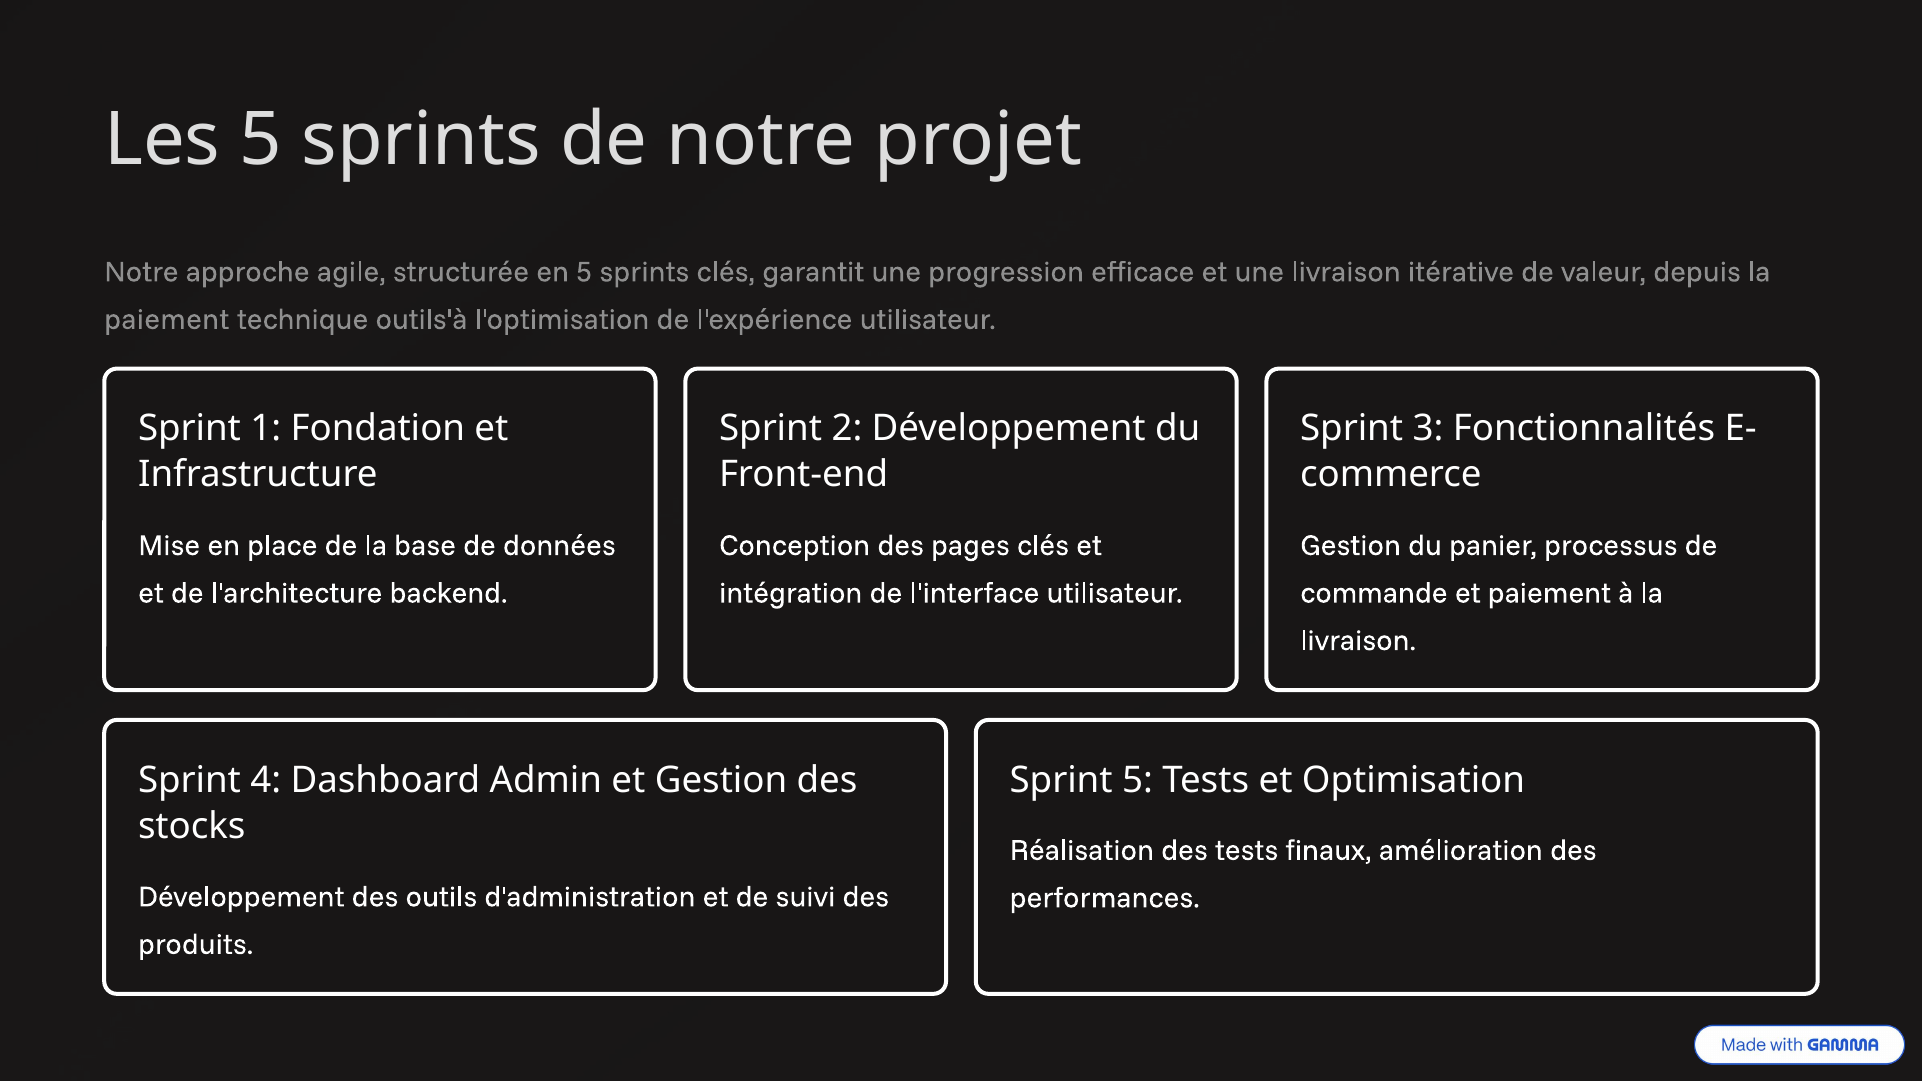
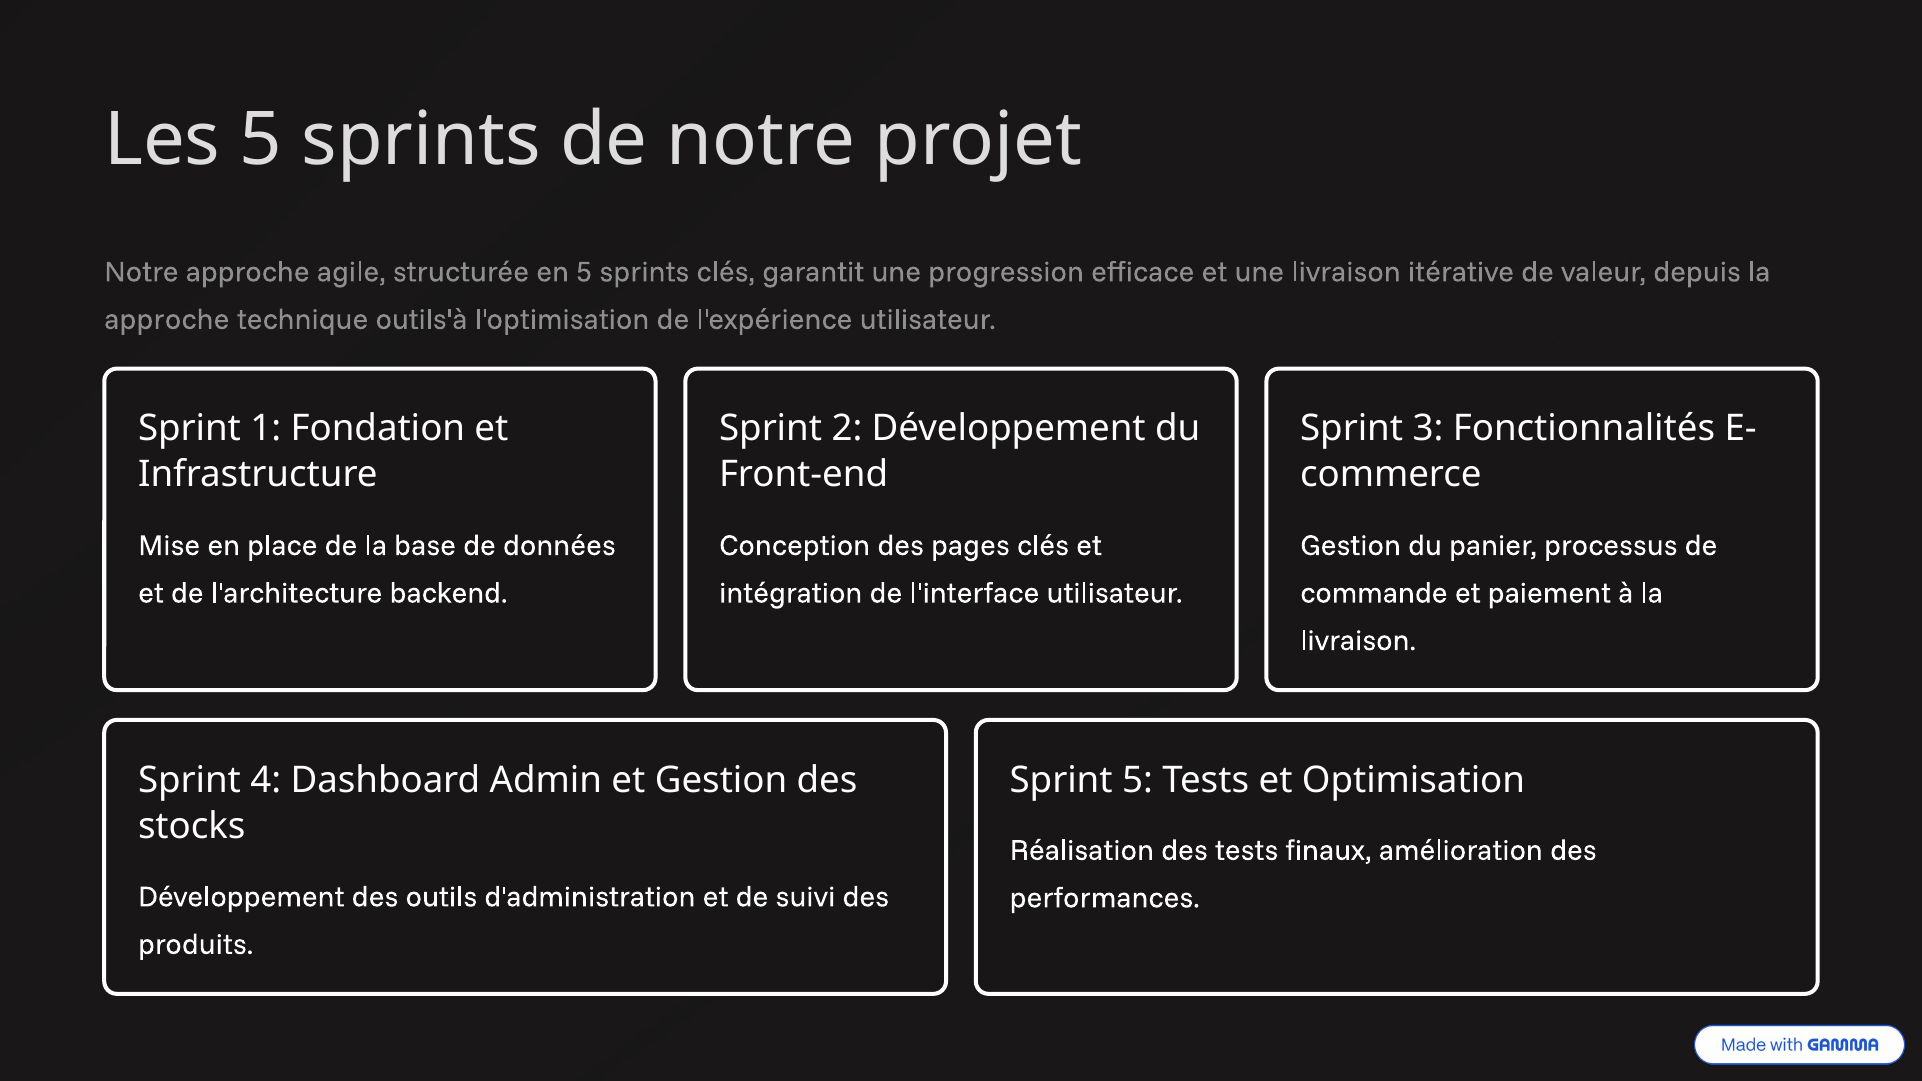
paiement: paiement -> approche (167, 319)
